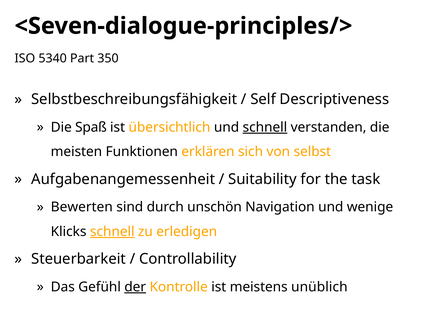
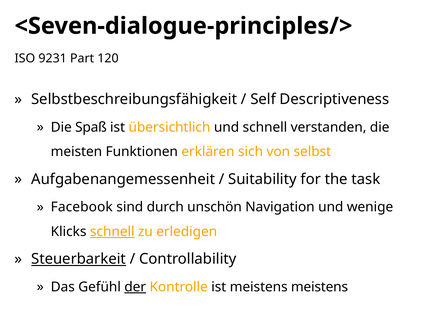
5340: 5340 -> 9231 (53, 58)
350: 350 -> 120 (108, 58)
schnell underline: present -> none (265, 127)
Bewerten: Bewerten -> Facebook (82, 207)
Steuerbarkeit underline: none -> present (79, 259)
meistens unüblich: unüblich -> meistens (320, 286)
